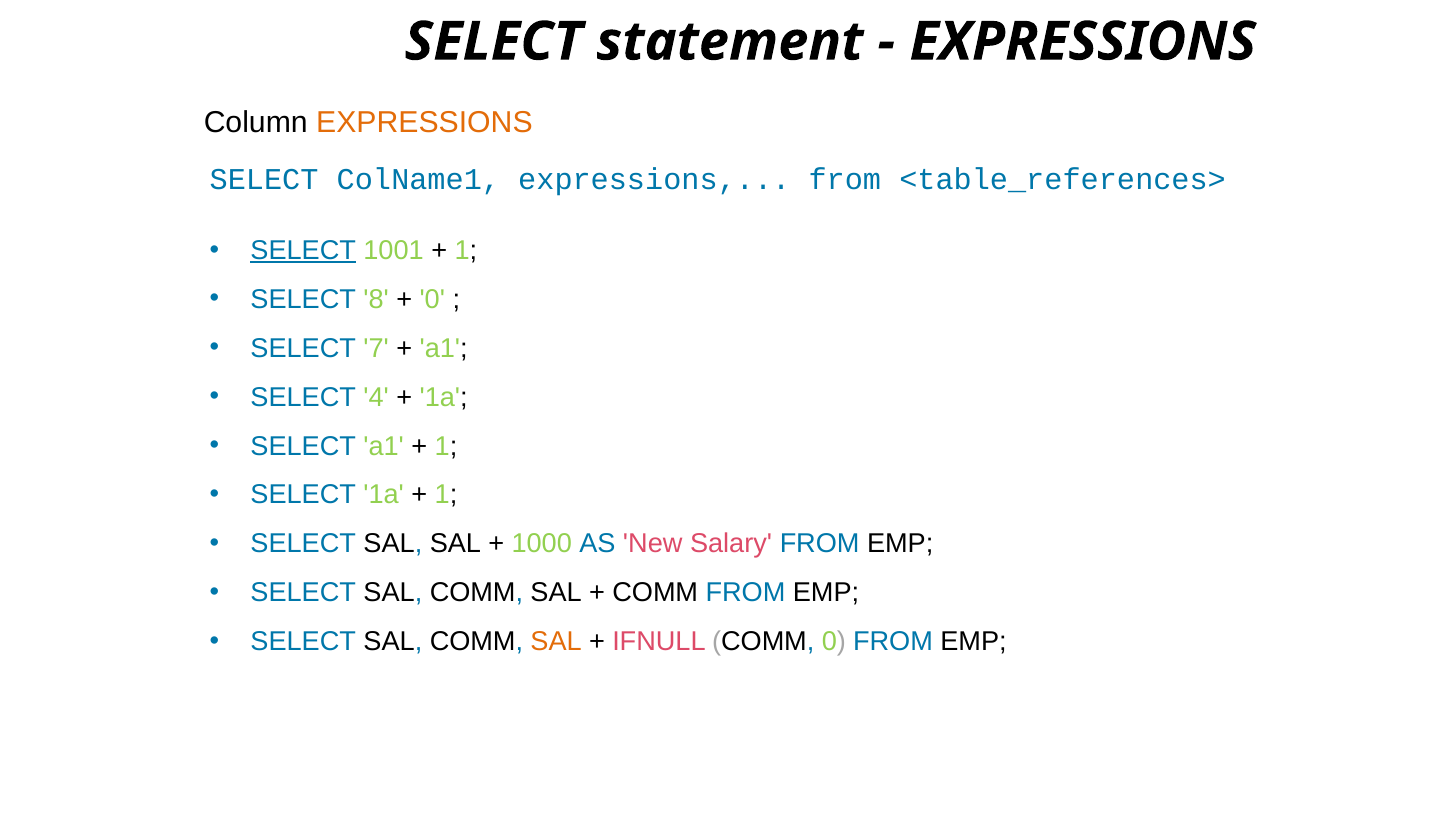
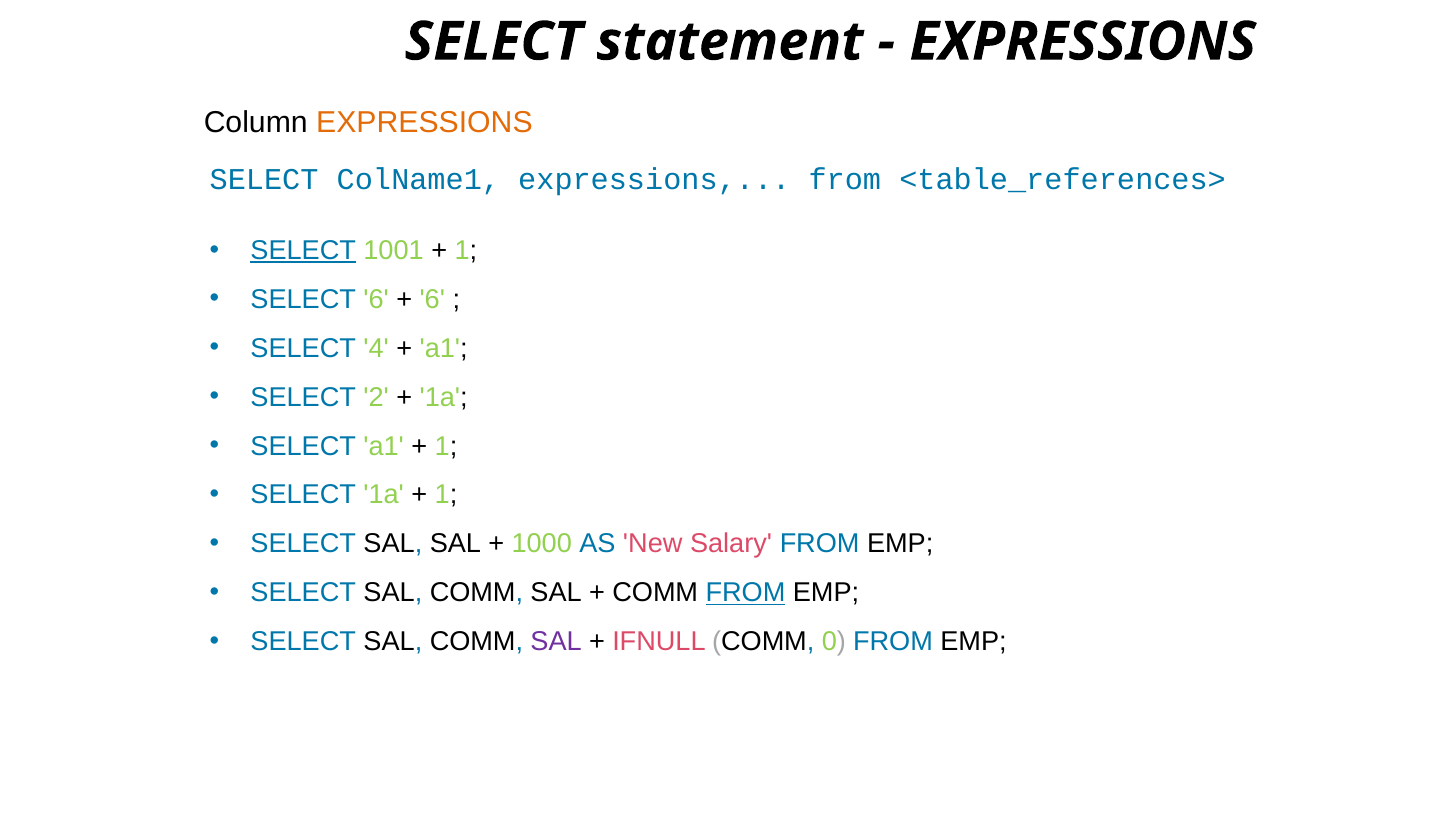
SELECT 8: 8 -> 6 (376, 299)
0: 0 -> 6 (432, 299)
7: 7 -> 4 (376, 348)
4: 4 -> 2 (376, 397)
FROM underline: none -> present (745, 593)
SAL colour: orange -> purple (556, 641)
